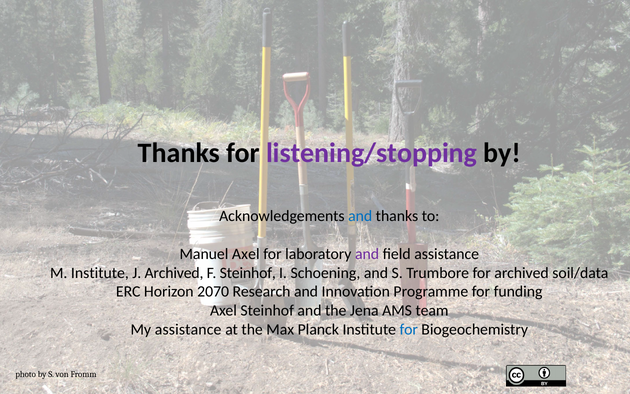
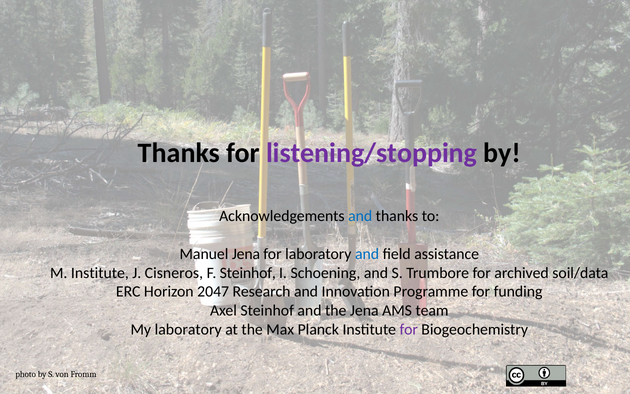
Manuel Axel: Axel -> Jena (246, 254)
and colour: purple -> blue (367, 254)
J Archived: Archived -> Cisneros (174, 273)
2070: 2070 -> 2047 (213, 292)
My assistance: assistance -> laboratory (188, 329)
for colour: blue -> purple (409, 329)
